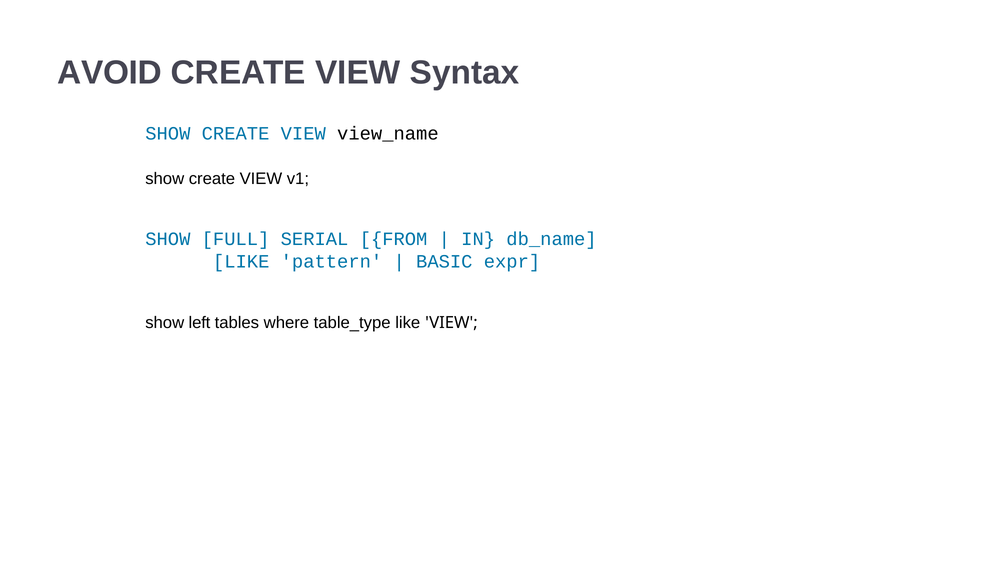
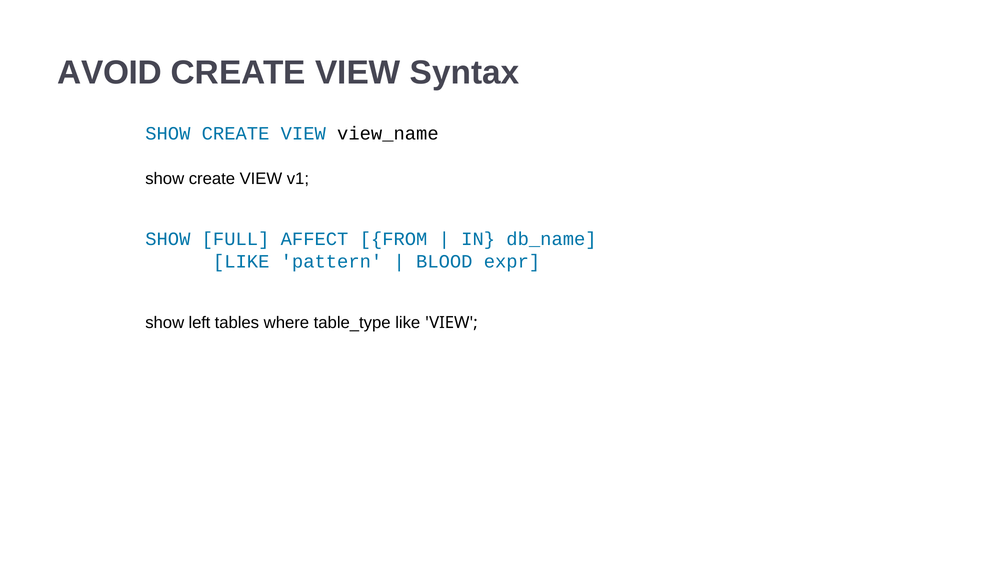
SERIAL: SERIAL -> AFFECT (315, 239)
BASIC: BASIC -> BLOOD (444, 261)
